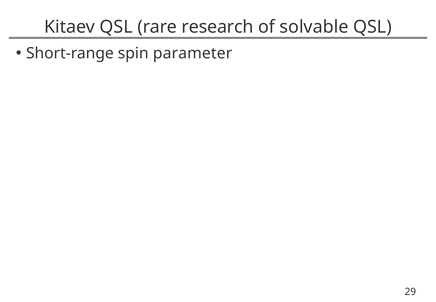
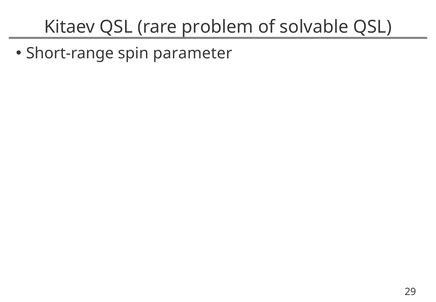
research: research -> problem (218, 27)
